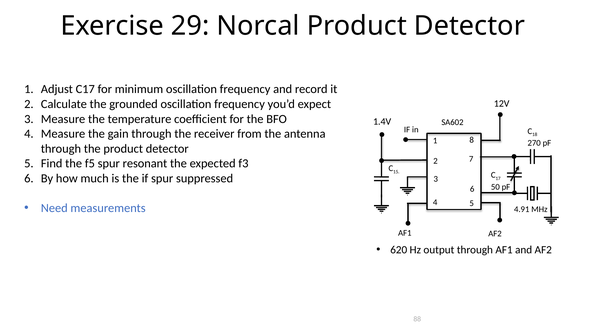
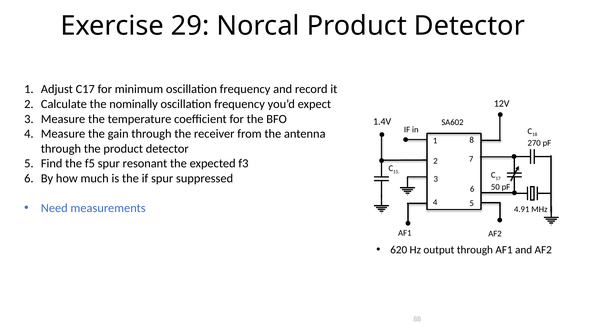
grounded: grounded -> nominally (134, 104)
